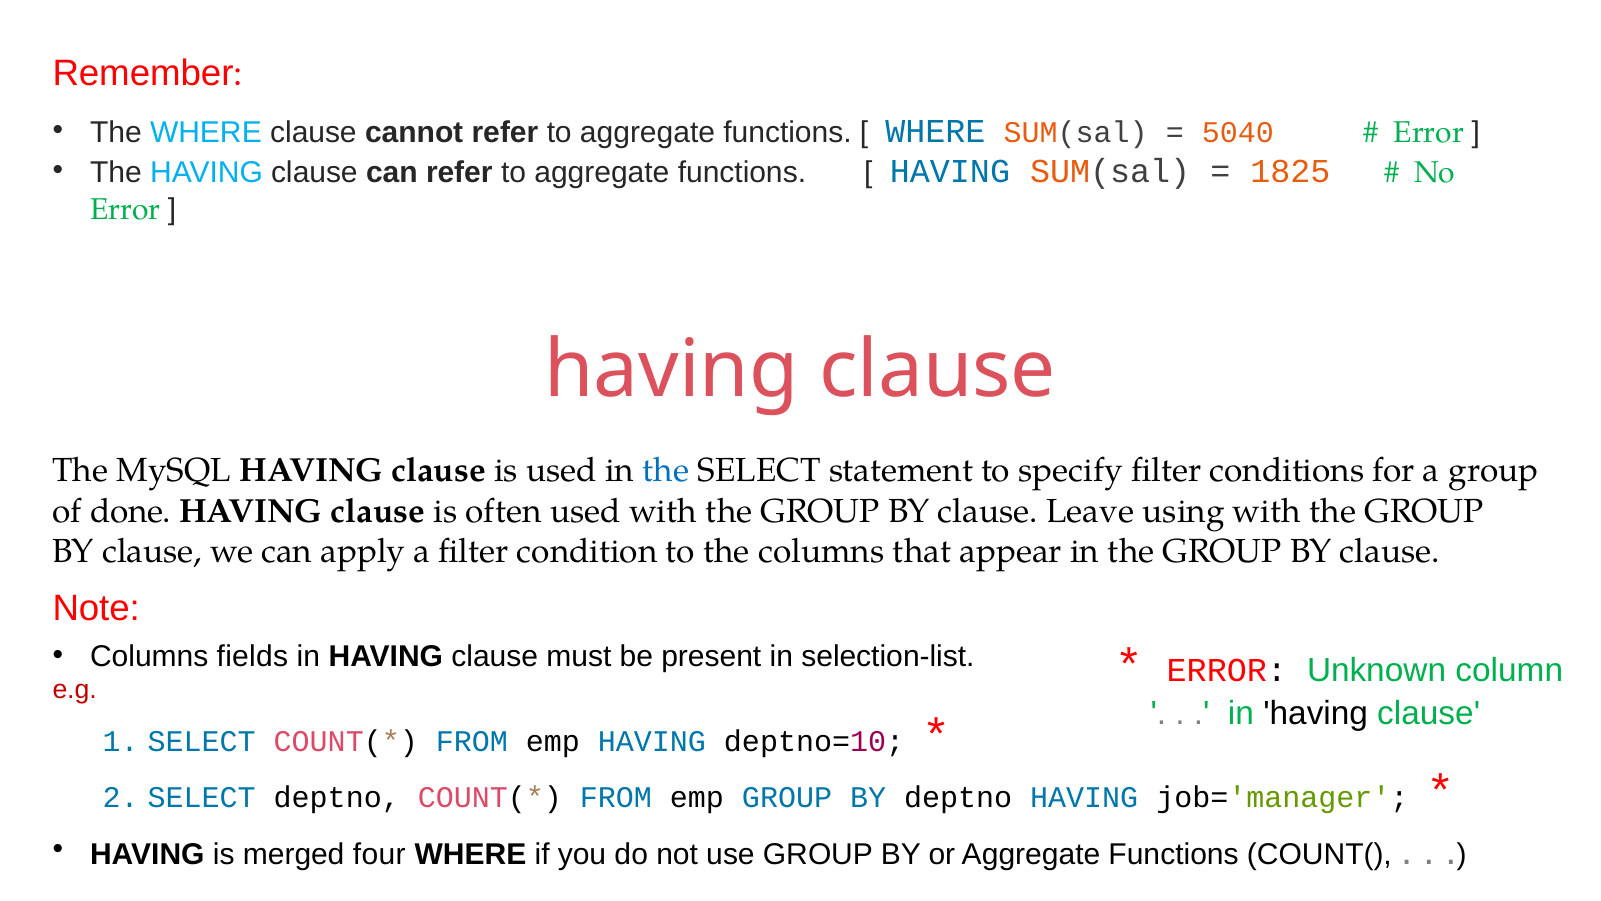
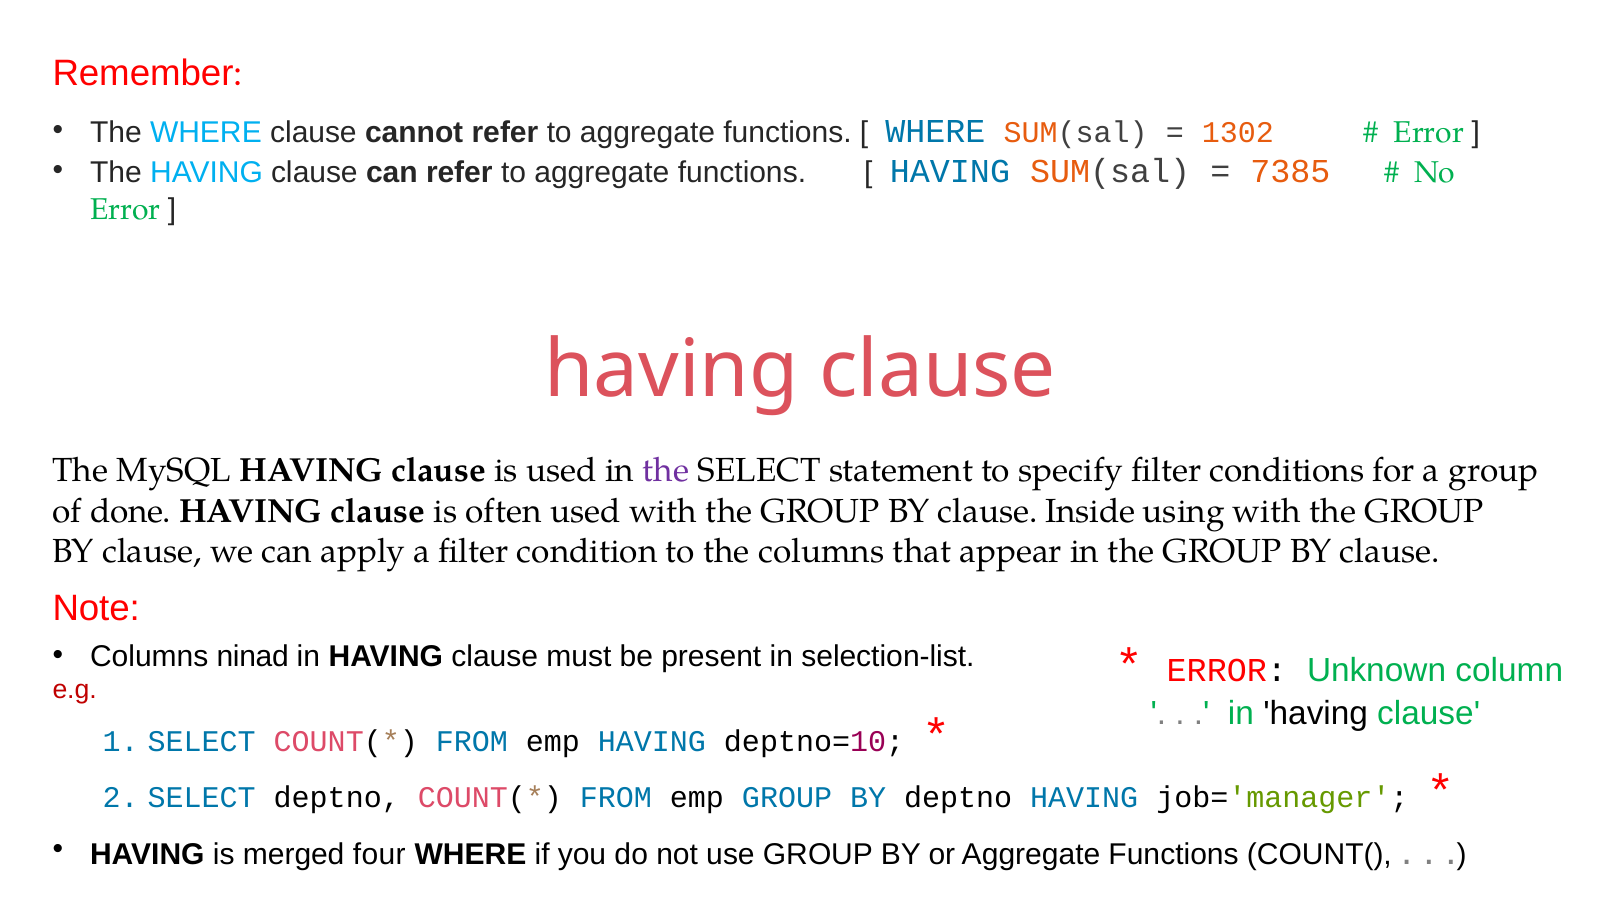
5040: 5040 -> 1302 (1238, 132)
1825: 1825 -> 7385 (1290, 171)
the colour: blue -> purple (666, 471)
Leave: Leave -> Inside (1091, 511)
fields: fields -> ninad (253, 656)
